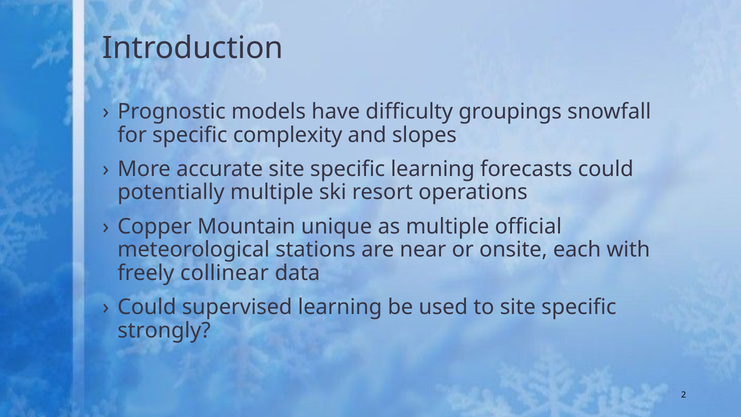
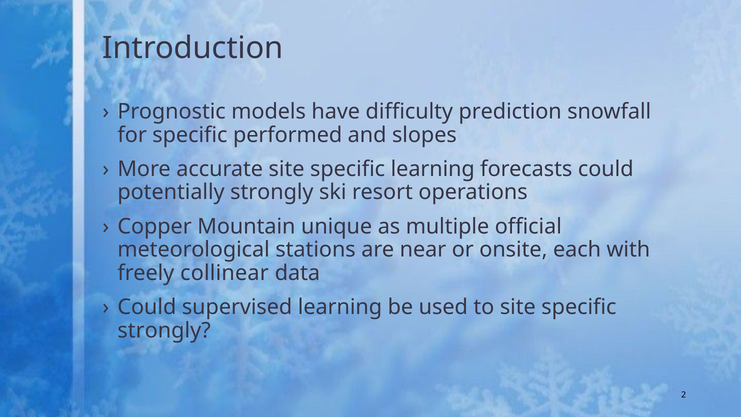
groupings: groupings -> prediction (510, 112)
complexity: complexity -> performed (288, 135)
potentially multiple: multiple -> strongly (272, 192)
